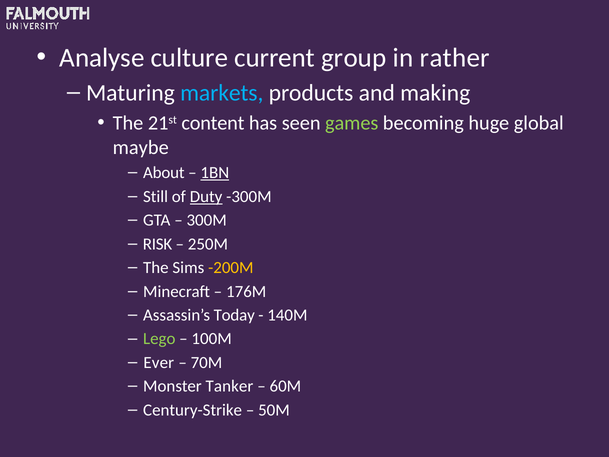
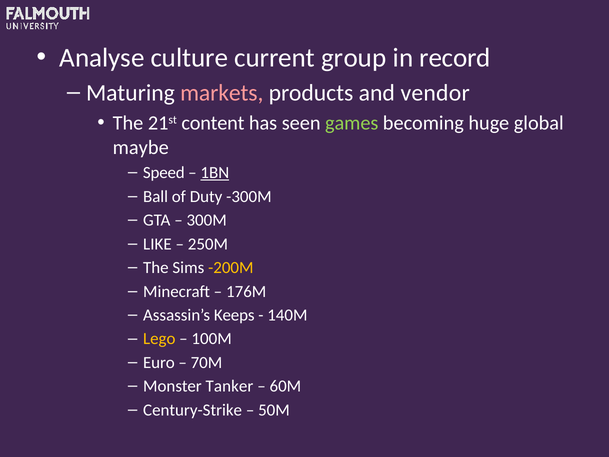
rather: rather -> record (455, 58)
markets colour: light blue -> pink (222, 93)
making: making -> vendor (435, 93)
About: About -> Speed (164, 173)
Still: Still -> Ball (156, 196)
Duty underline: present -> none (206, 196)
RISK: RISK -> LIKE (157, 244)
Today: Today -> Keeps (234, 315)
Lego colour: light green -> yellow (159, 339)
Ever: Ever -> Euro (159, 362)
